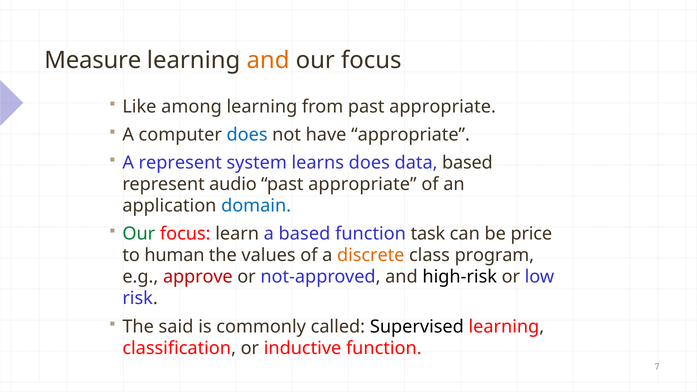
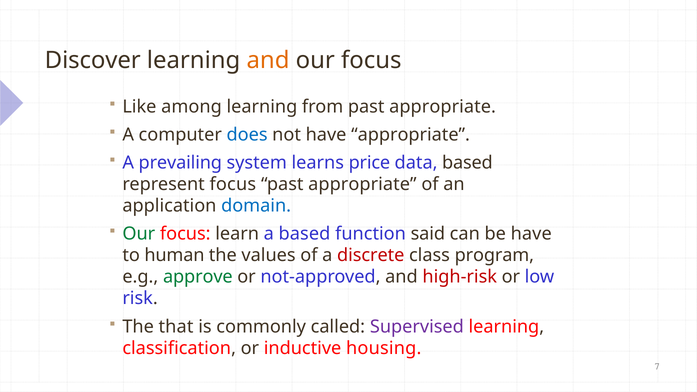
Measure: Measure -> Discover (93, 60)
A represent: represent -> prevailing (180, 163)
learns does: does -> price (369, 163)
represent audio: audio -> focus (233, 184)
task: task -> said (428, 234)
be price: price -> have (531, 234)
discrete colour: orange -> red (371, 255)
approve colour: red -> green (198, 277)
high-risk colour: black -> red (460, 277)
said: said -> that (176, 327)
Supervised colour: black -> purple (417, 327)
inductive function: function -> housing (384, 348)
